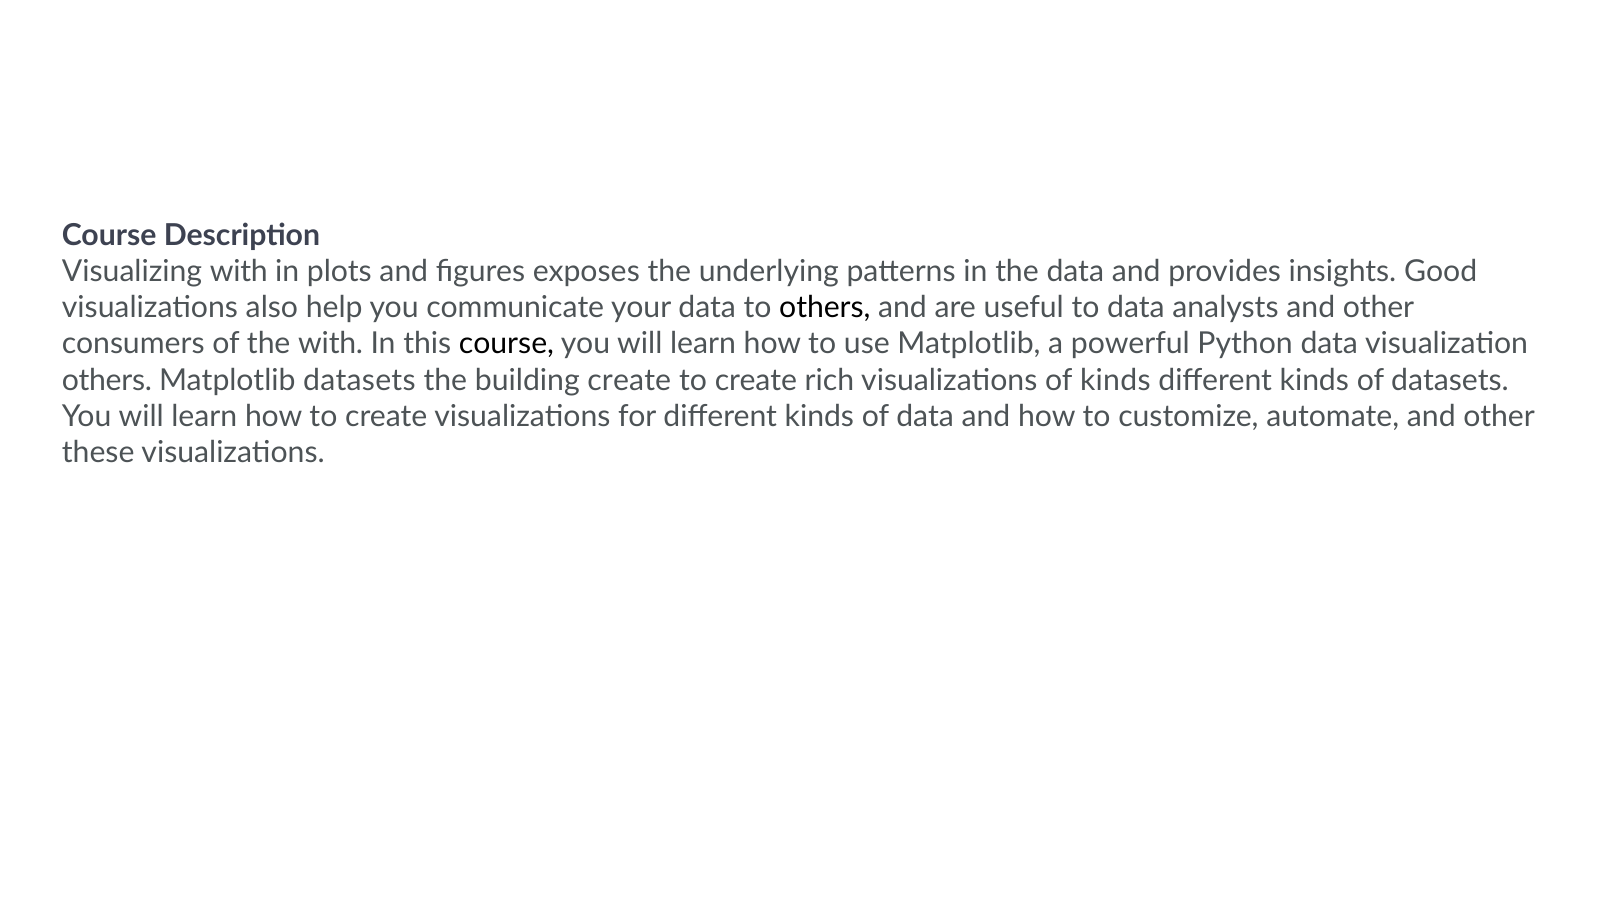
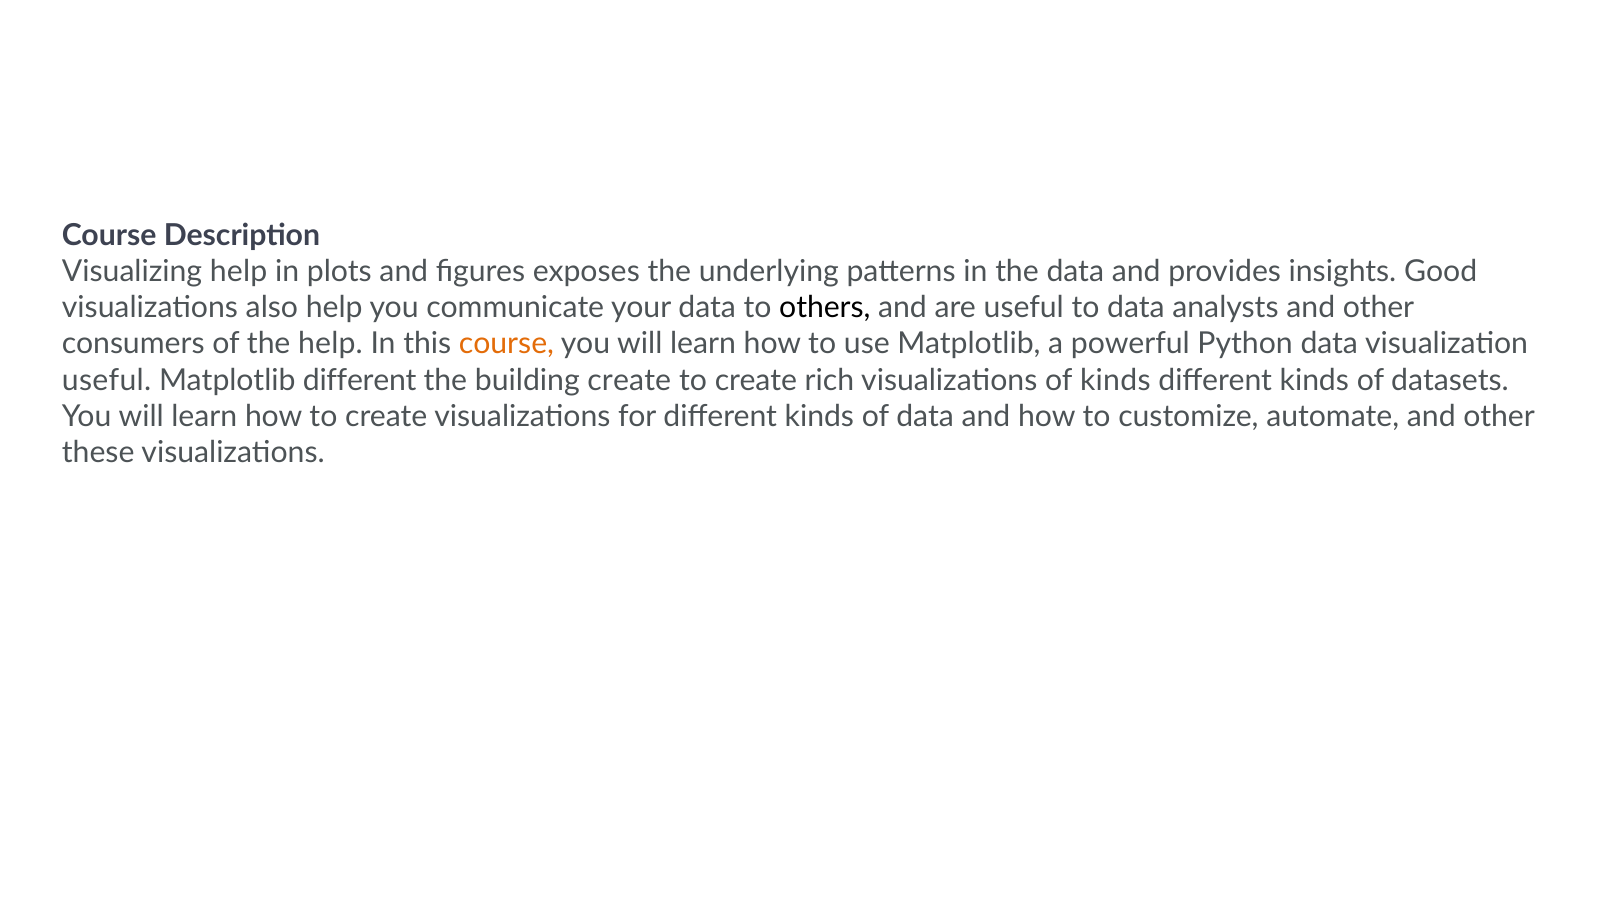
Visualizing with: with -> help (239, 271)
the with: with -> help (331, 344)
course colour: black -> orange (506, 344)
others: others -> useful (107, 380)
Matplotlib datasets: datasets -> different (360, 380)
